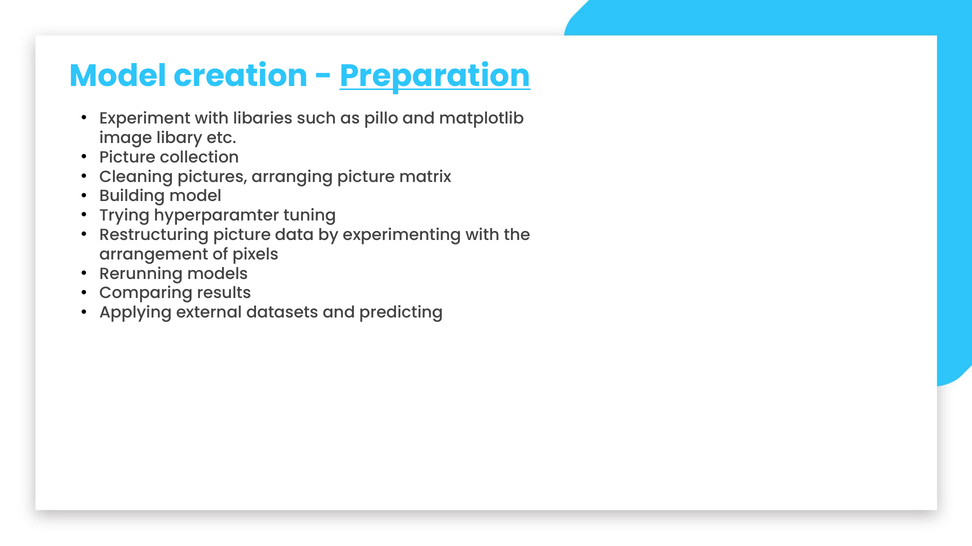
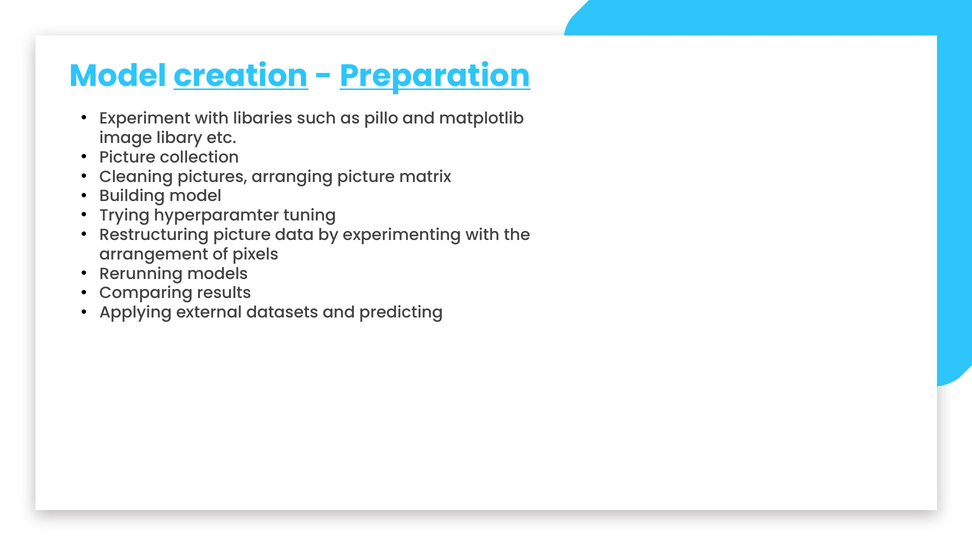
creation underline: none -> present (241, 76)
